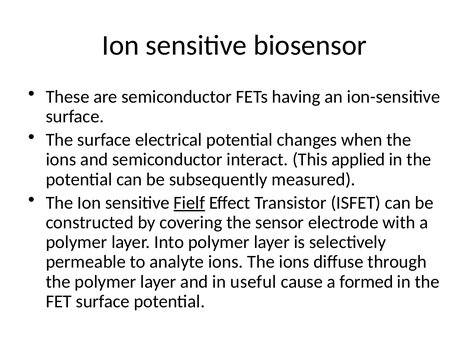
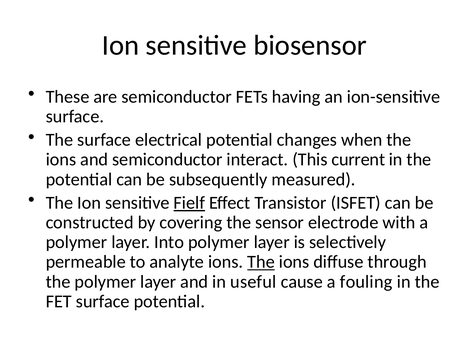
applied: applied -> current (358, 159)
The underline: none -> present (261, 262)
formed: formed -> fouling (366, 281)
